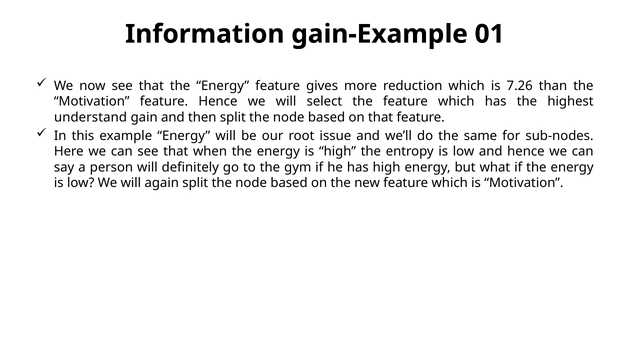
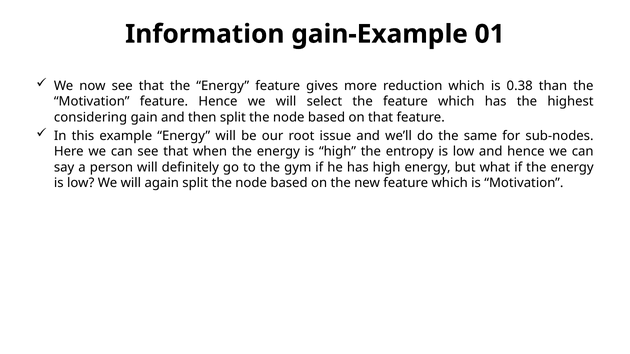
7.26: 7.26 -> 0.38 (520, 86)
understand: understand -> considering (91, 118)
